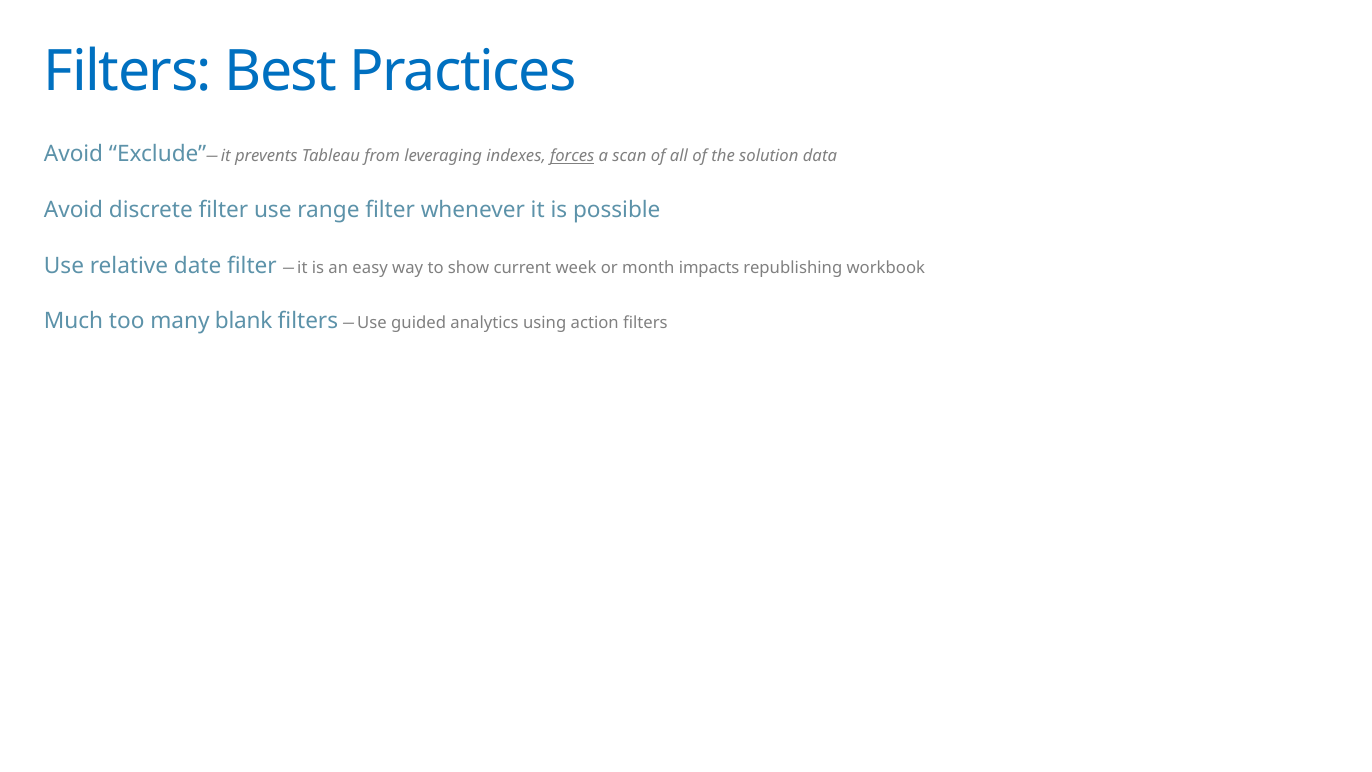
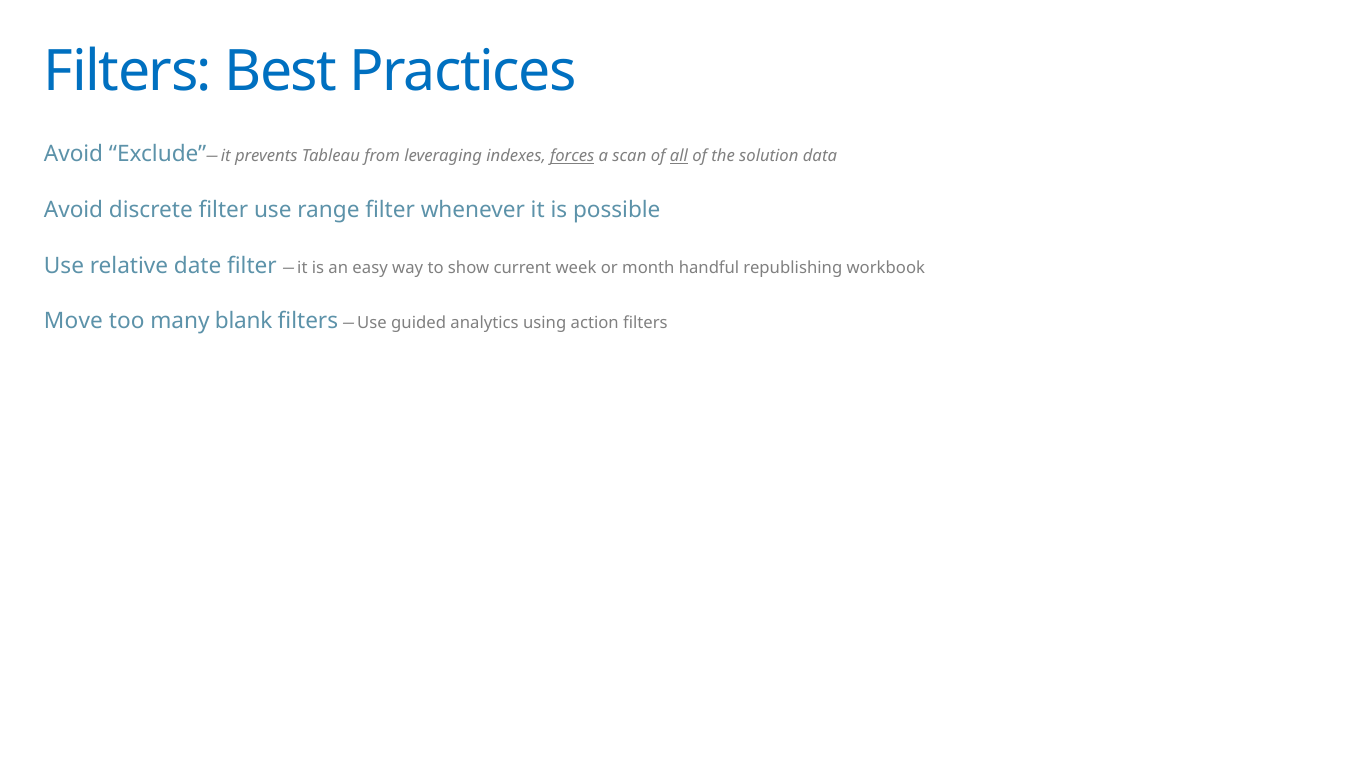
all underline: none -> present (679, 156)
impacts: impacts -> handful (709, 268)
Much: Much -> Move (73, 321)
